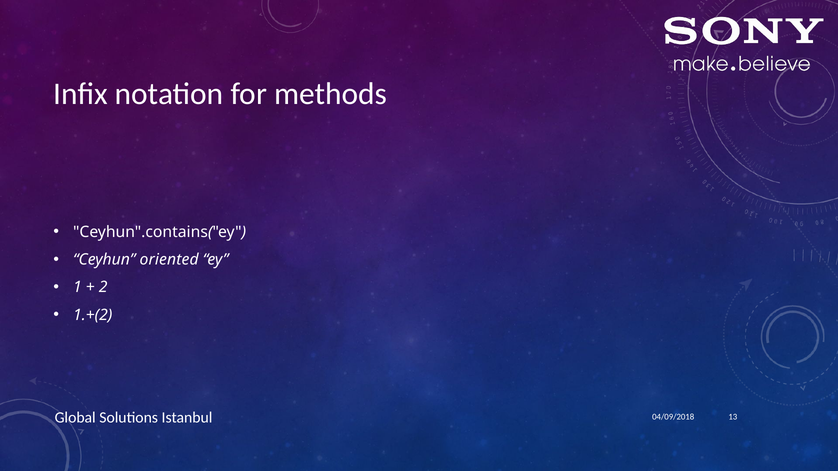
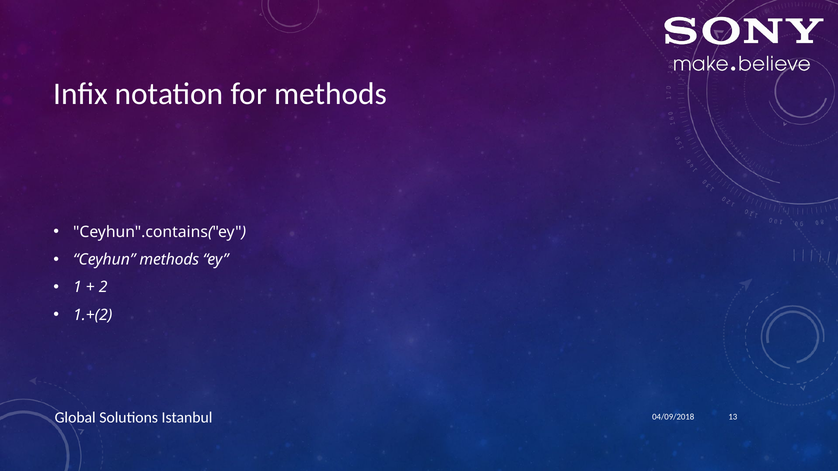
Ceyhun oriented: oriented -> methods (169, 260)
